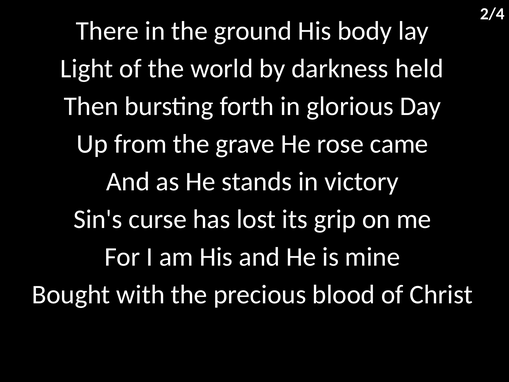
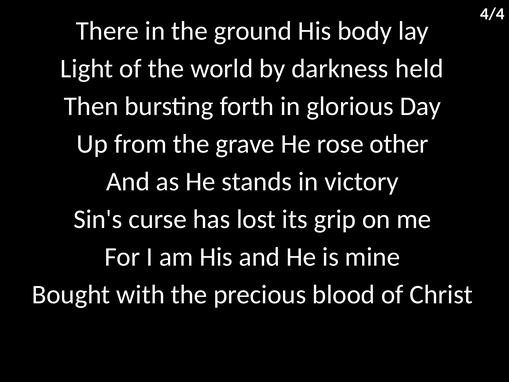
2/4: 2/4 -> 4/4 (492, 14)
came: came -> other (399, 144)
